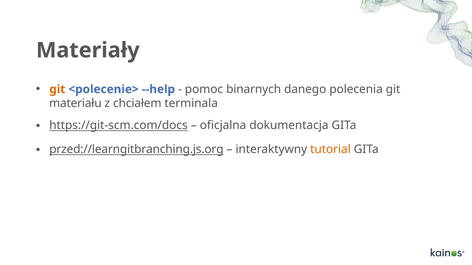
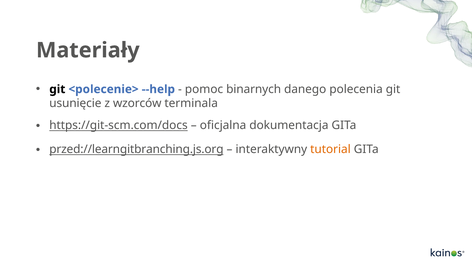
git colour: orange -> black (57, 89)
materiału: materiału -> usunięcie (75, 104)
chciałem: chciałem -> wzorców (137, 104)
